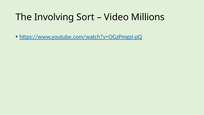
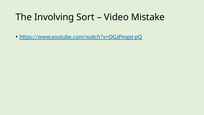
Millions: Millions -> Mistake (148, 17)
